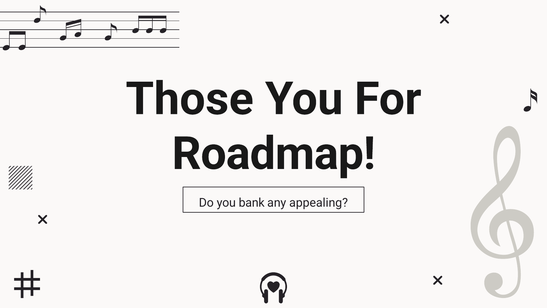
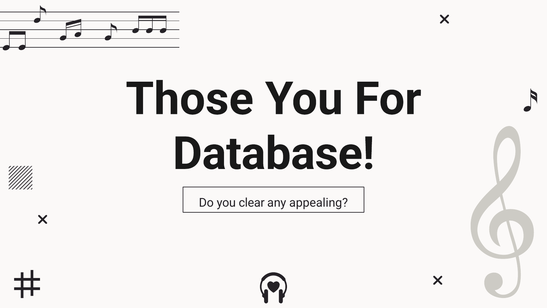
Roadmap: Roadmap -> Database (274, 154)
bank: bank -> clear (252, 203)
